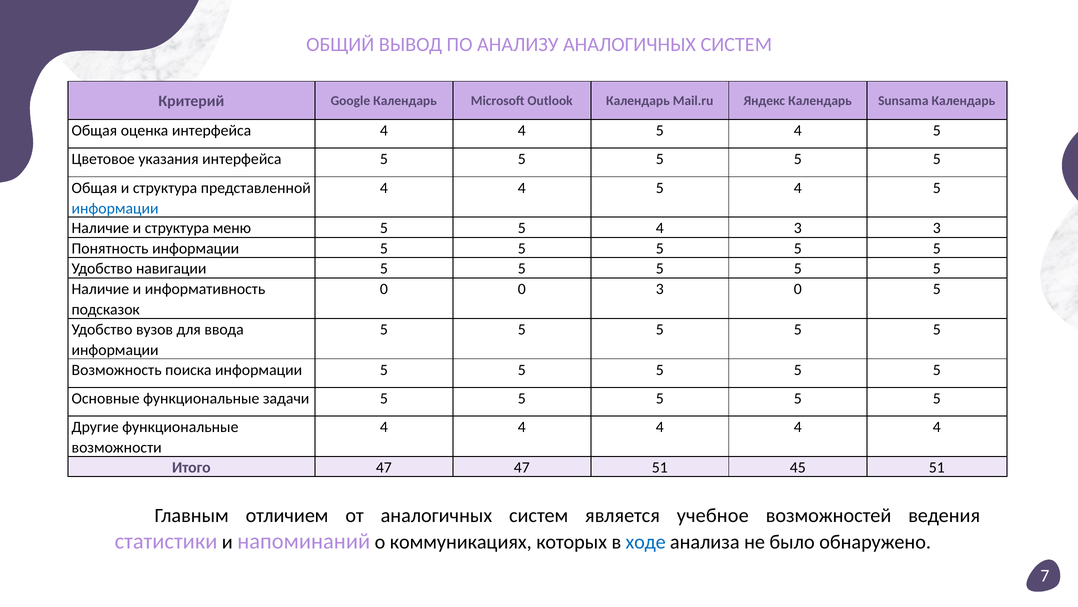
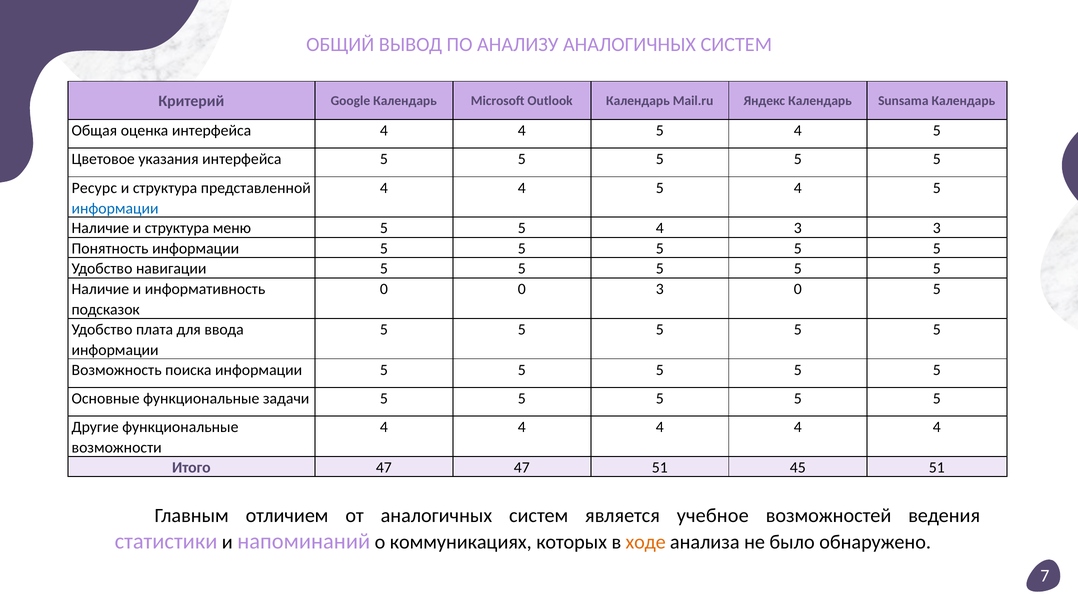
Общая: Общая -> Ресурс (94, 188)
вузов: вузов -> плата (155, 329)
ходе colour: blue -> orange (646, 541)
